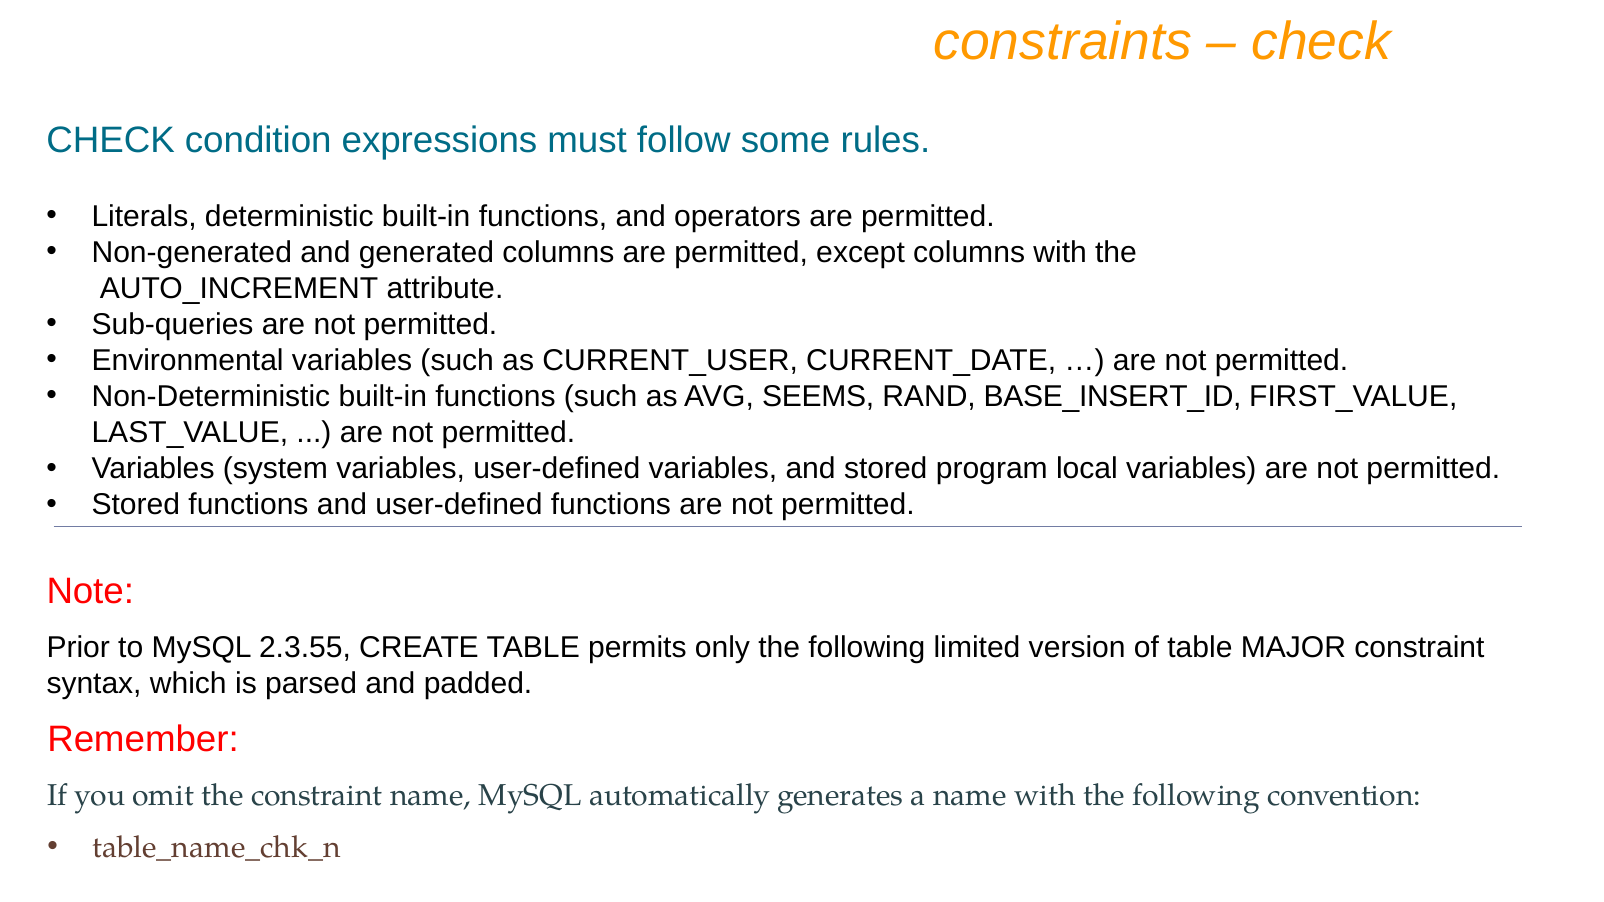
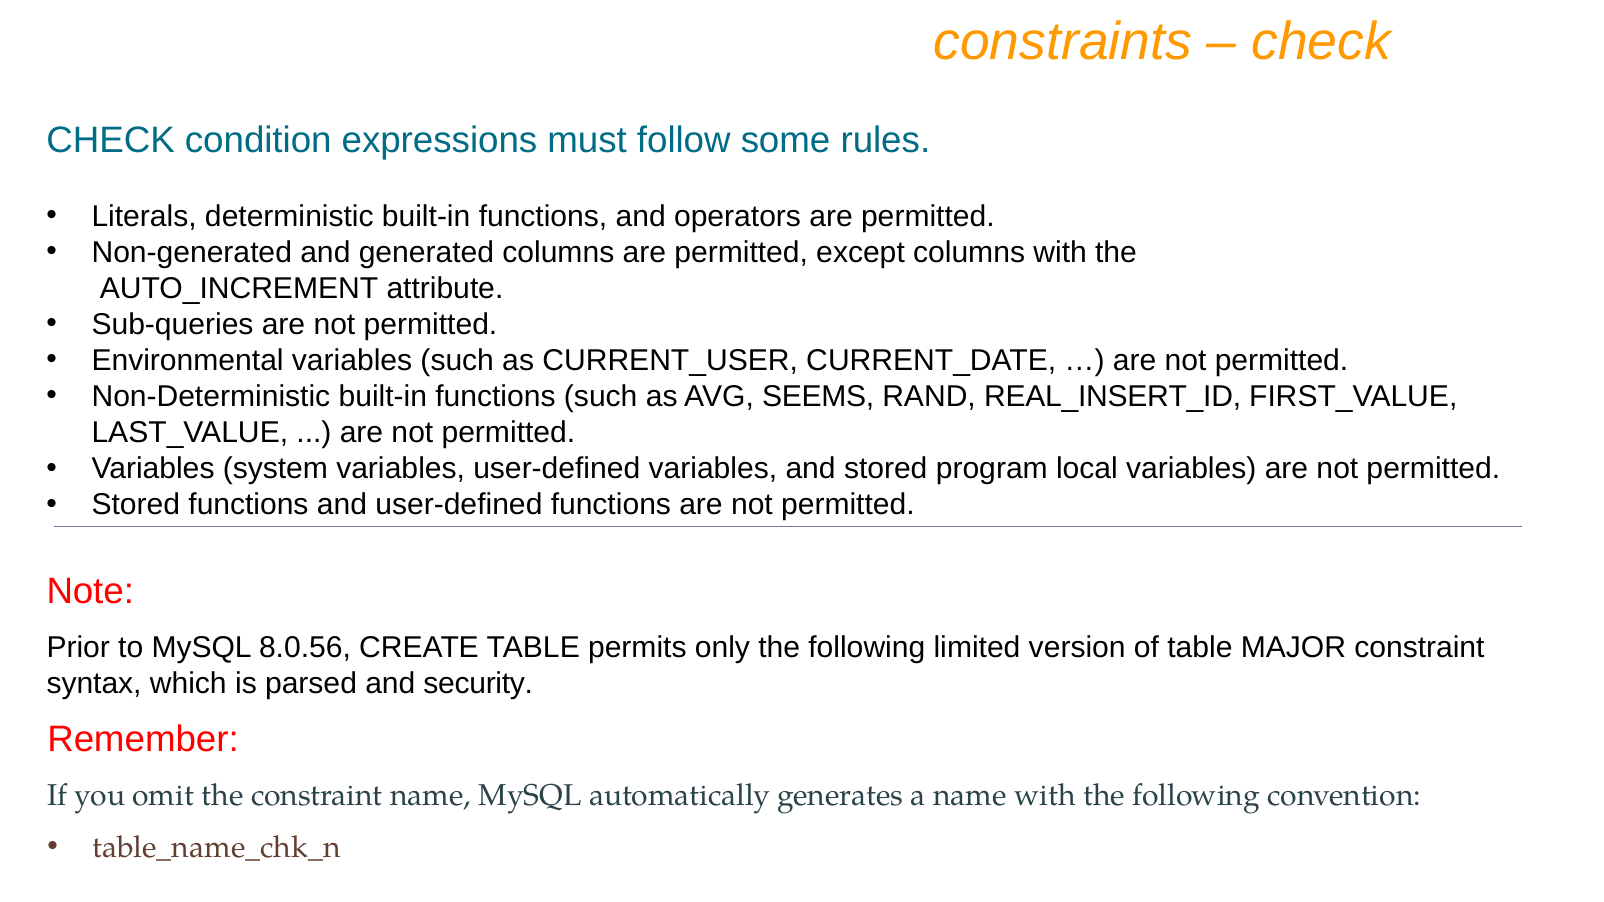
BASE_INSERT_ID: BASE_INSERT_ID -> REAL_INSERT_ID (1113, 397)
2.3.55: 2.3.55 -> 8.0.56 (305, 647)
padded: padded -> security (478, 683)
